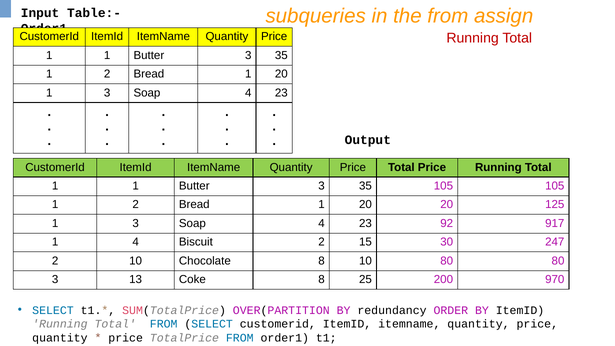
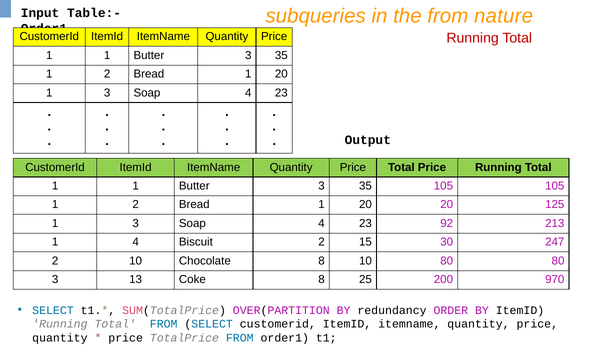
assign: assign -> nature (504, 16)
917: 917 -> 213 (555, 223)
